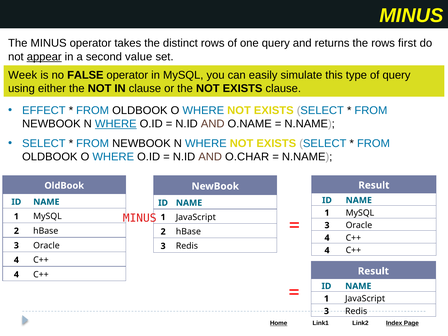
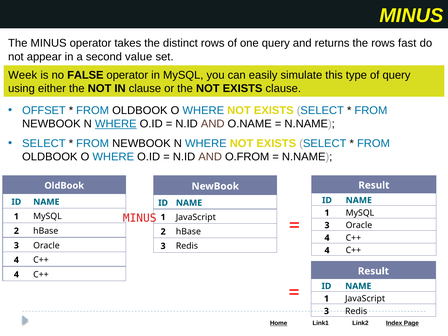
first: first -> fast (407, 43)
appear underline: present -> none (44, 57)
EFFECT: EFFECT -> OFFSET (44, 110)
O.CHAR: O.CHAR -> O.FROM (247, 157)
